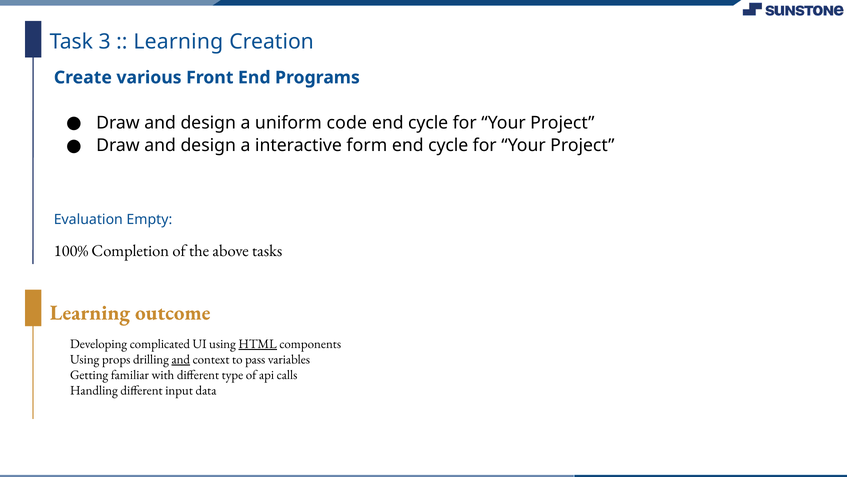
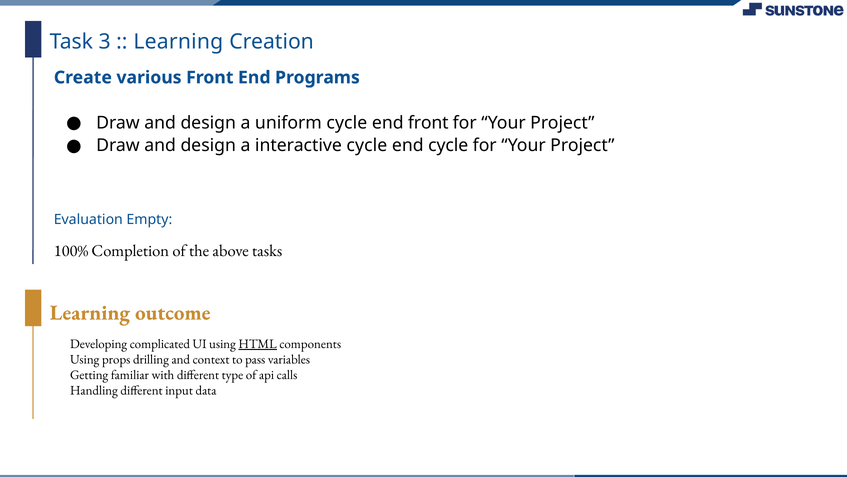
uniform code: code -> cycle (347, 123)
cycle: cycle -> front (428, 123)
interactive form: form -> cycle (367, 145)
and underline: present -> none (181, 359)
